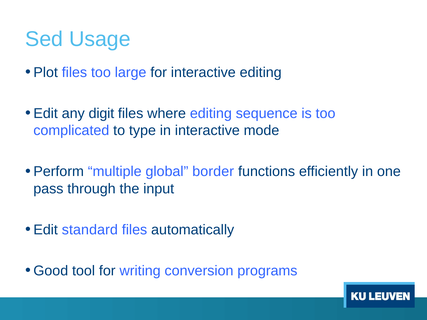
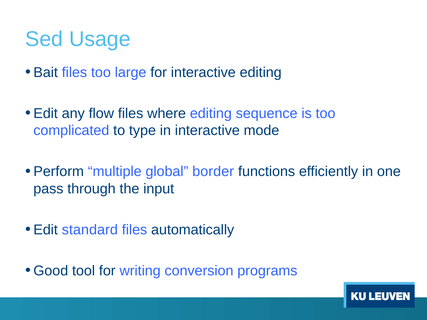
Plot: Plot -> Bait (46, 73)
digit: digit -> flow (101, 114)
